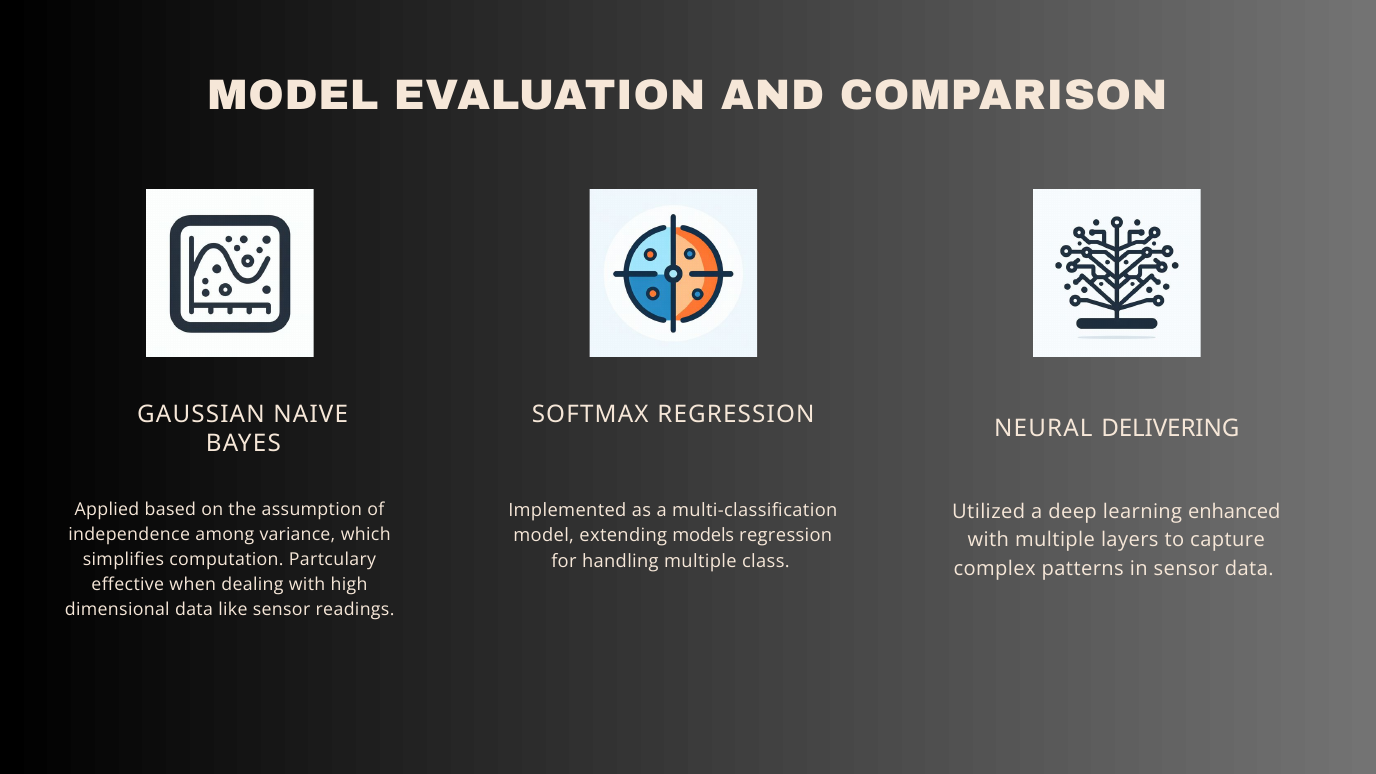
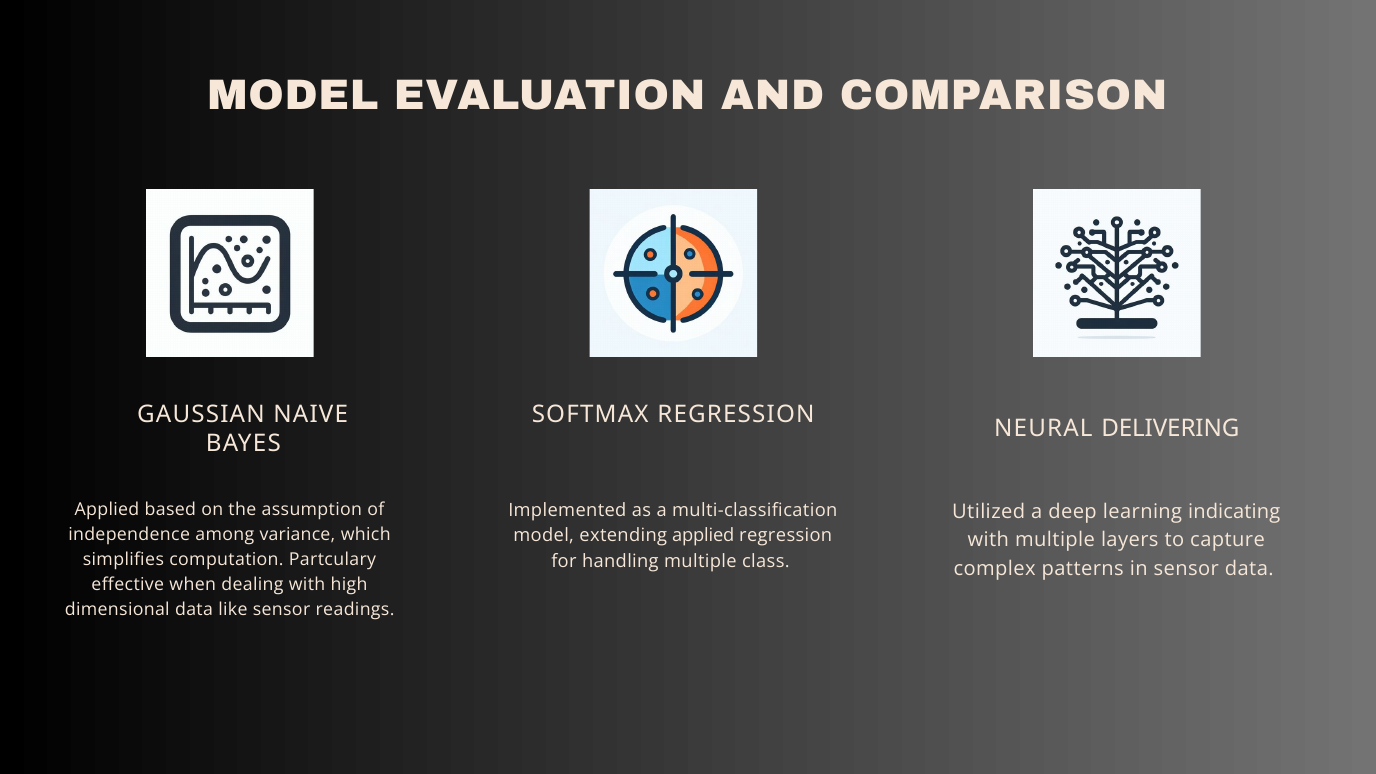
enhanced: enhanced -> indicating (1234, 512)
extending models: models -> applied (703, 536)
